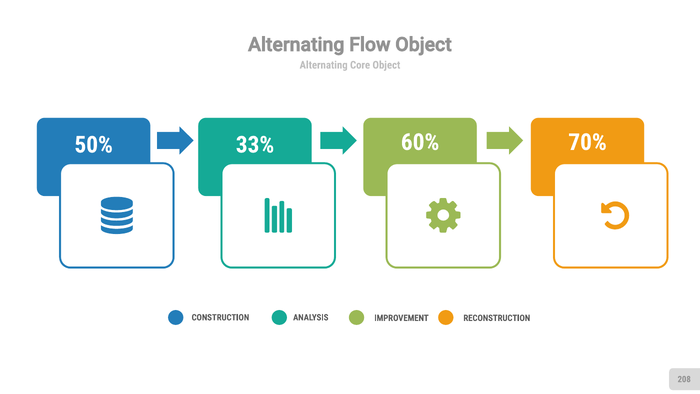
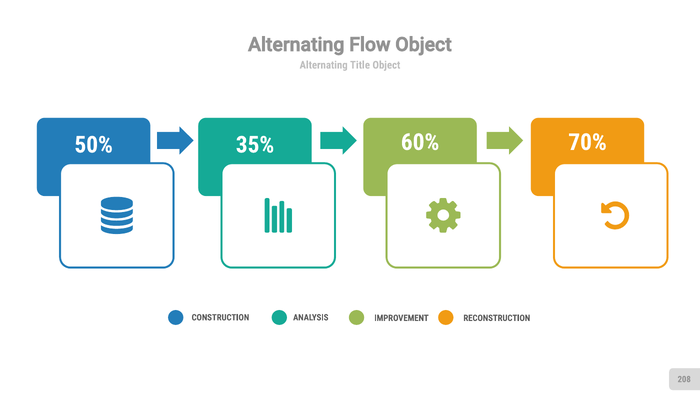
Core: Core -> Title (360, 65)
33%: 33% -> 35% (255, 145)
